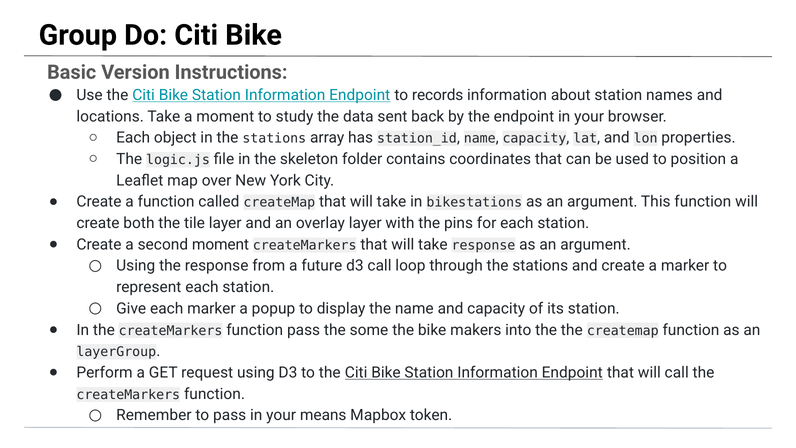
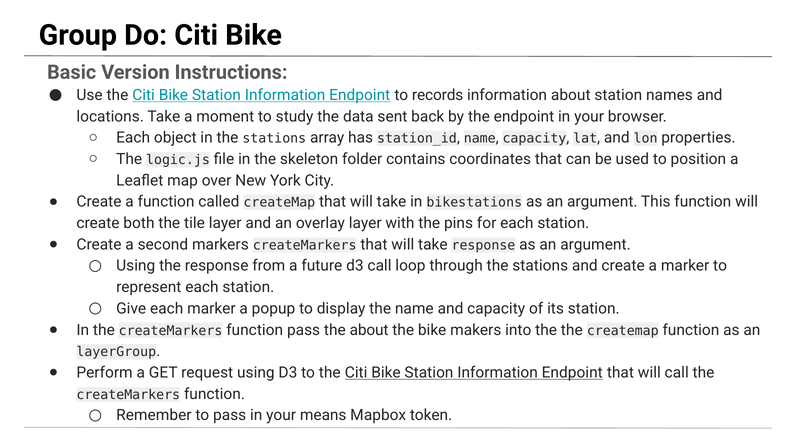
second moment: moment -> markers (220, 244)
the some: some -> about (369, 330)
